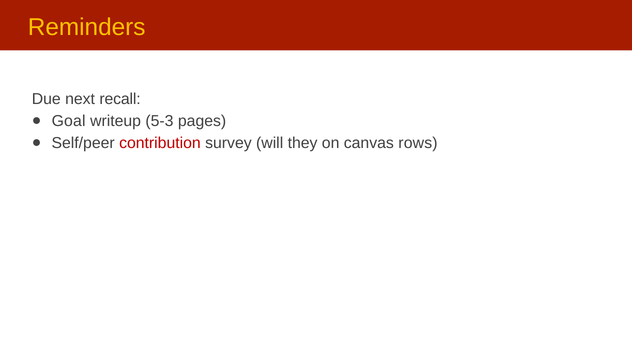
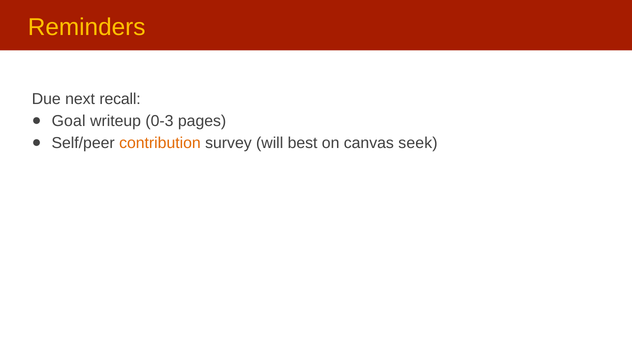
5-3: 5-3 -> 0-3 (159, 121)
contribution colour: red -> orange (160, 143)
they: they -> best (303, 143)
rows: rows -> seek (418, 143)
